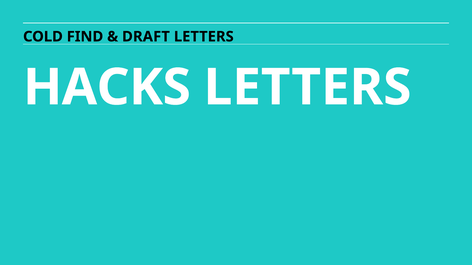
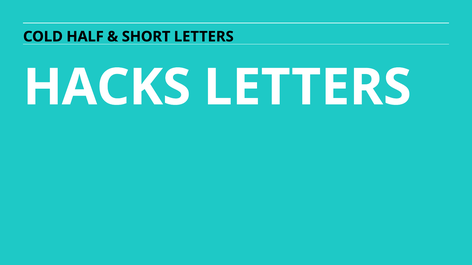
FIND: FIND -> HALF (85, 37)
DRAFT: DRAFT -> SHORT (146, 37)
